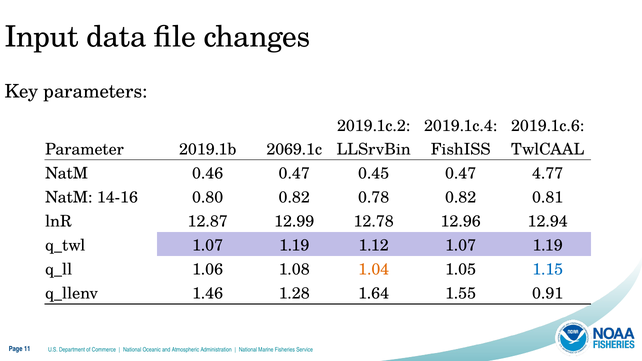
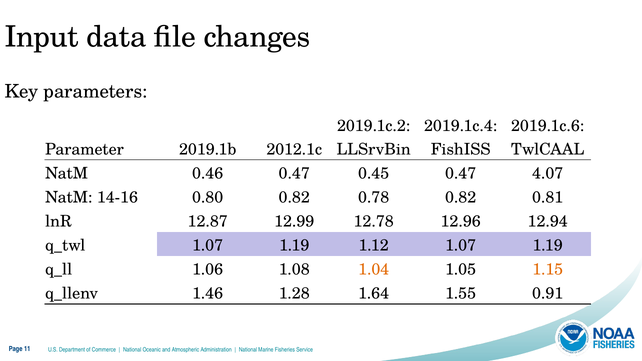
2069.1c: 2069.1c -> 2012.1c (294, 149)
4.77: 4.77 -> 4.07 (548, 173)
1.15 colour: blue -> orange (548, 269)
